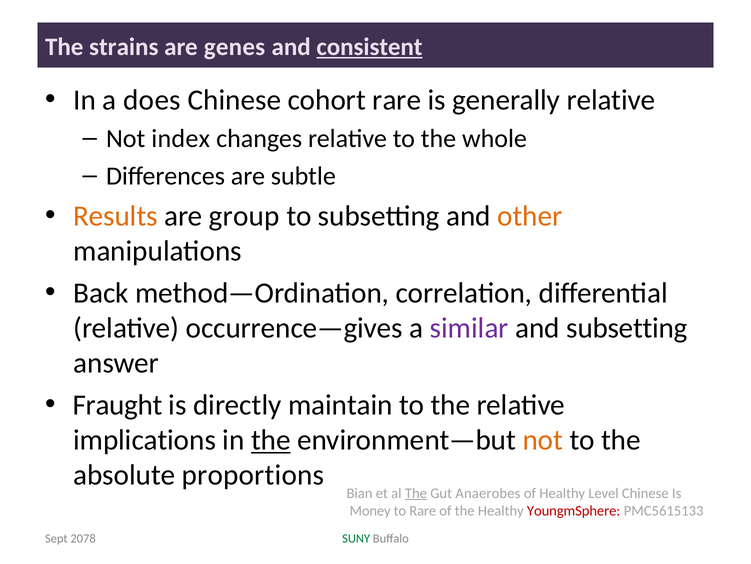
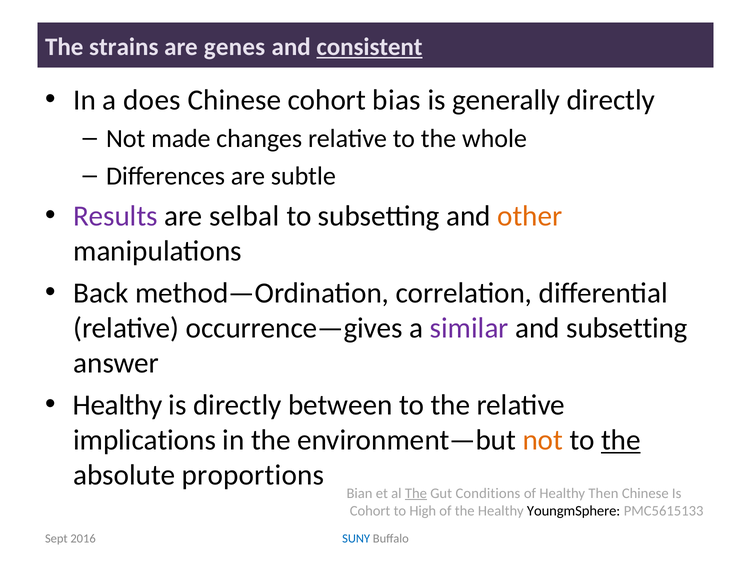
cohort rare: rare -> bias (397, 100)
generally relative: relative -> directly (611, 100)
index: index -> made (181, 139)
Results colour: orange -> purple (115, 216)
group: group -> selbal (244, 216)
Fraught: Fraught -> Healthy (118, 405)
maintain: maintain -> between (340, 405)
the underline: present -> none (271, 440)
the underline: none -> present (621, 440)
Anaerobes: Anaerobes -> Conditions (488, 493)
Level: Level -> Then (603, 493)
Money: Money -> Cohort (370, 510)
to Rare: Rare -> High (423, 510)
YoungmSphere colour: red -> black (574, 510)
SUNY colour: green -> blue (356, 538)
2078: 2078 -> 2016 (83, 538)
